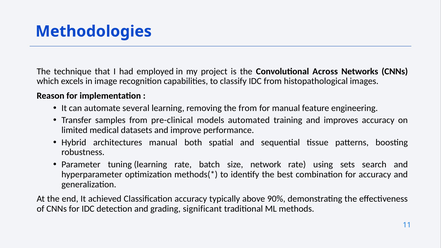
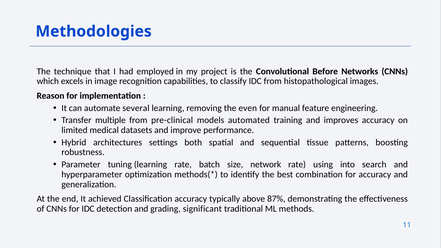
Across: Across -> Before (325, 71)
the from: from -> even (248, 108)
samples: samples -> multiple (110, 120)
architectures manual: manual -> settings (163, 142)
sets: sets -> into (348, 165)
90%: 90% -> 87% (276, 199)
